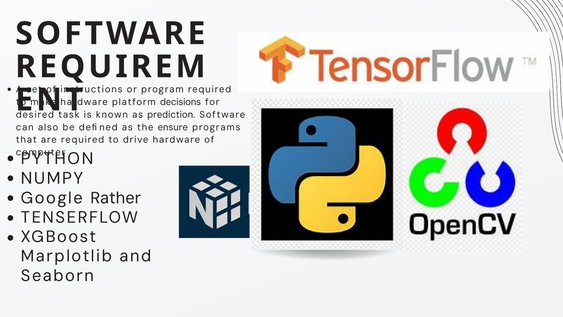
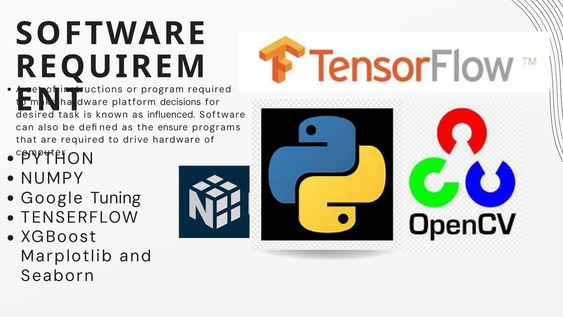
prediction: prediction -> influenced (171, 115)
Rather: Rather -> Tuning (116, 198)
